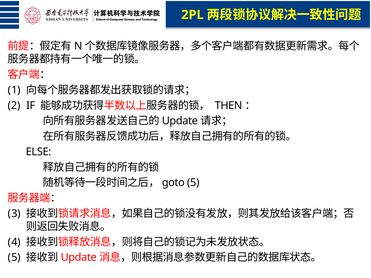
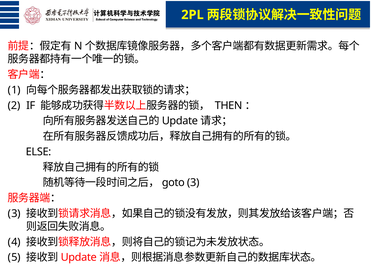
5: 5 -> 3 (193, 183)
